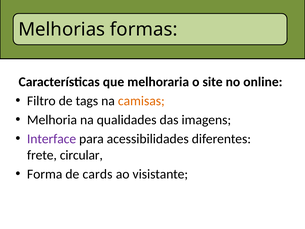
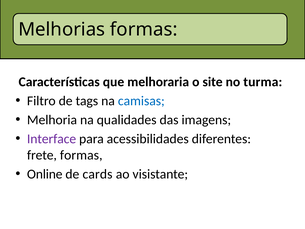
online: online -> turma (263, 82)
camisas colour: orange -> blue (141, 101)
frete circular: circular -> formas (81, 155)
Forma: Forma -> Online (45, 174)
